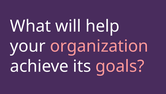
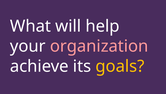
goals colour: pink -> yellow (120, 66)
